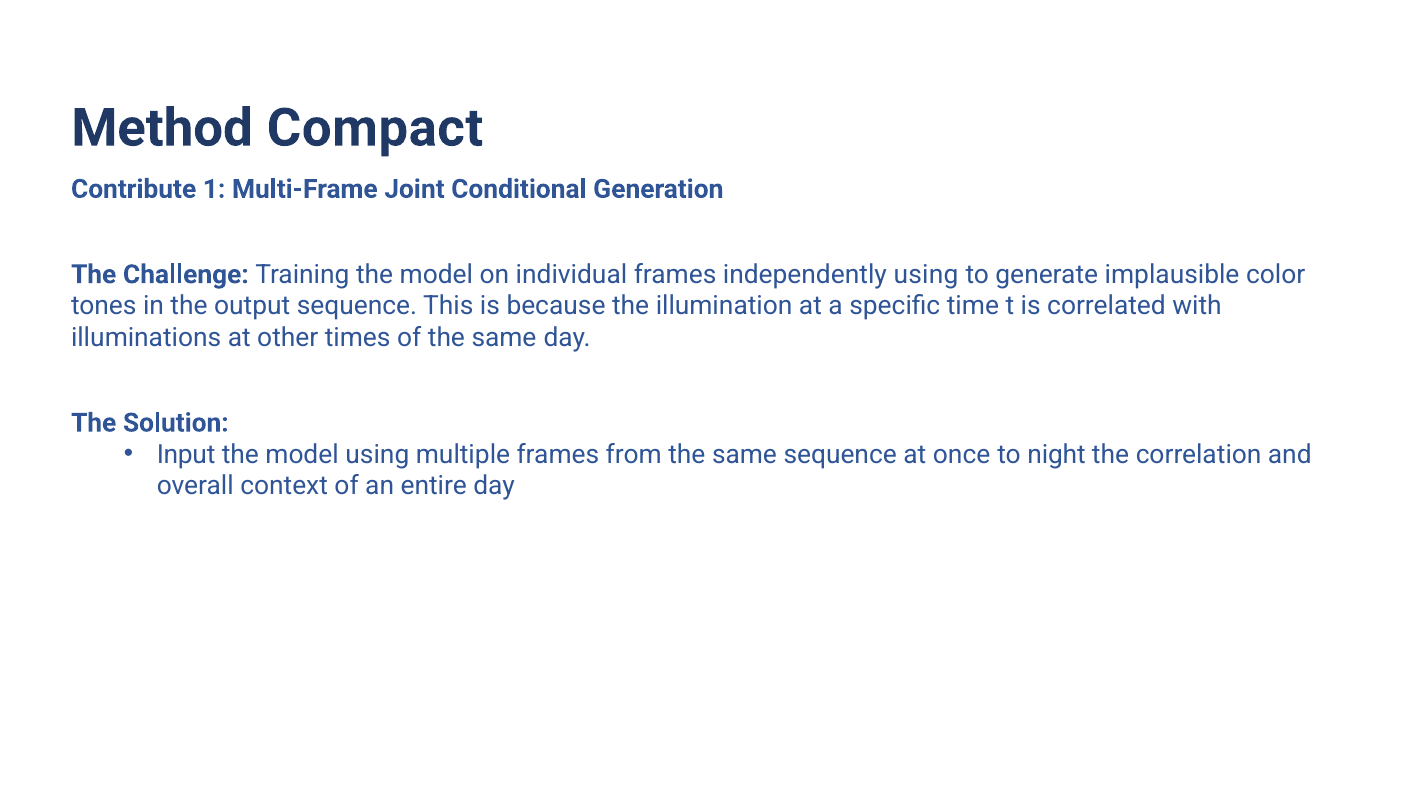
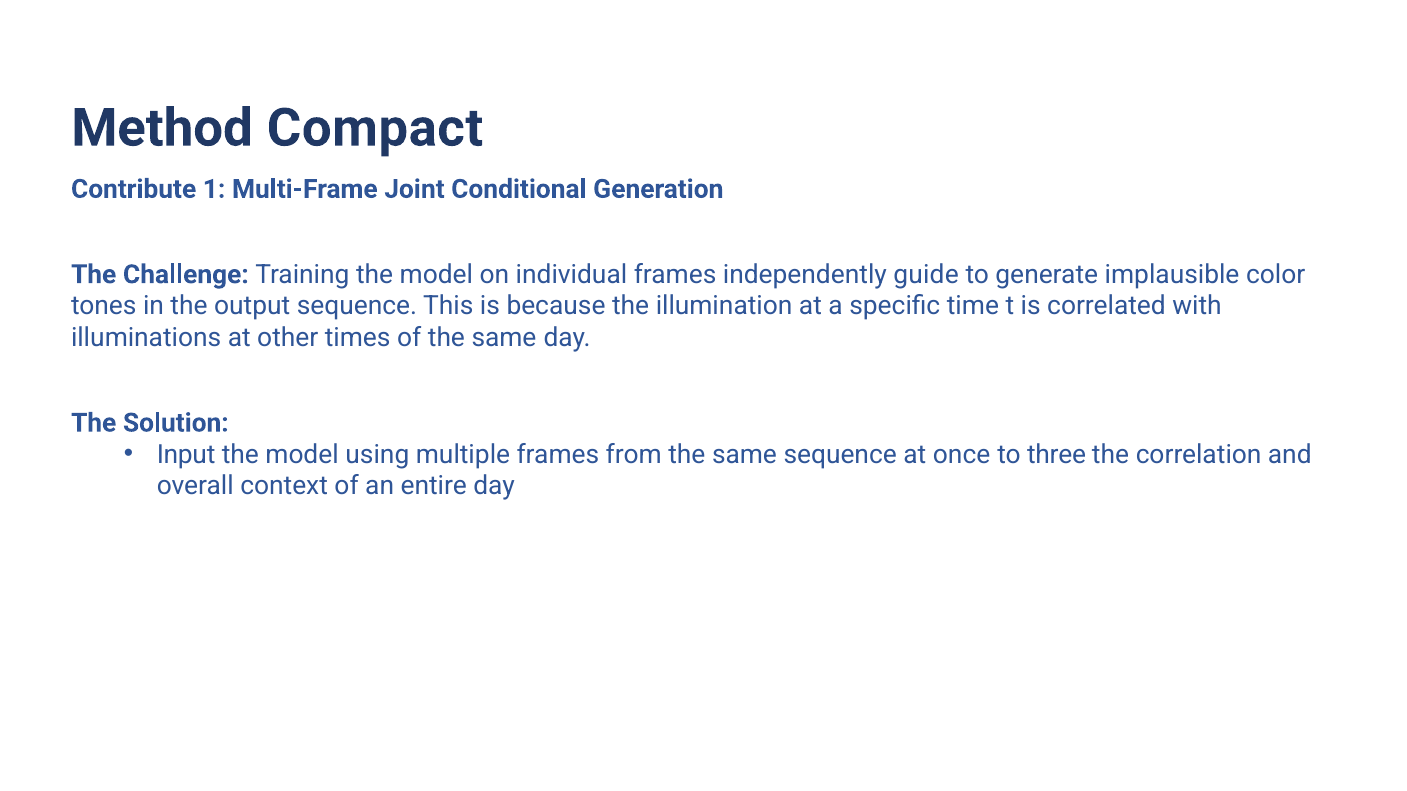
independently using: using -> guide (926, 275)
night: night -> three (1057, 455)
